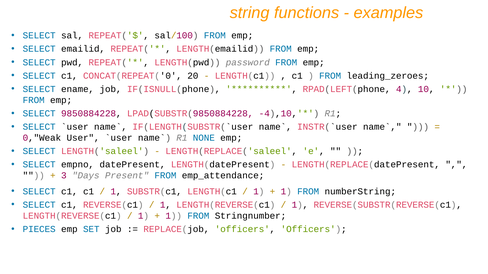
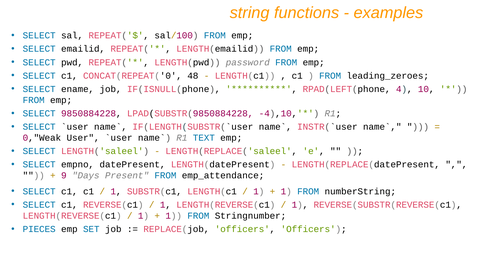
20: 20 -> 48 (193, 76)
NONE: NONE -> TEXT (204, 138)
3: 3 -> 9 (64, 176)
